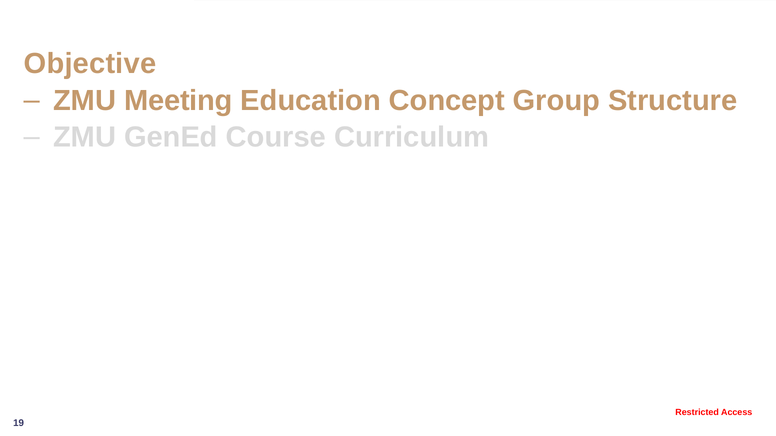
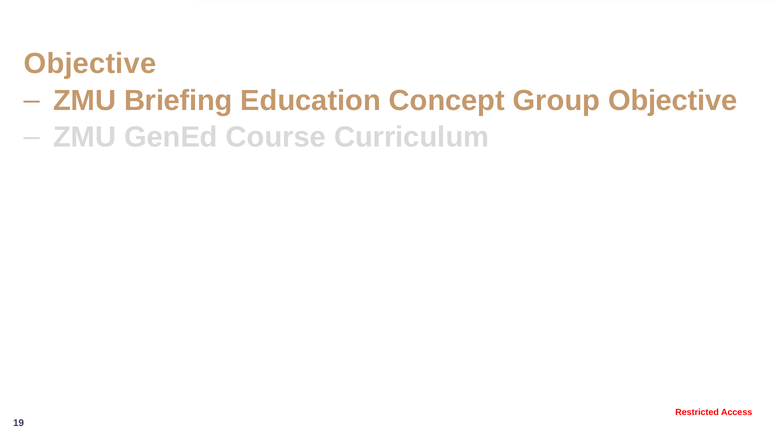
Meeting: Meeting -> Briefing (178, 101)
Group Structure: Structure -> Objective (673, 101)
